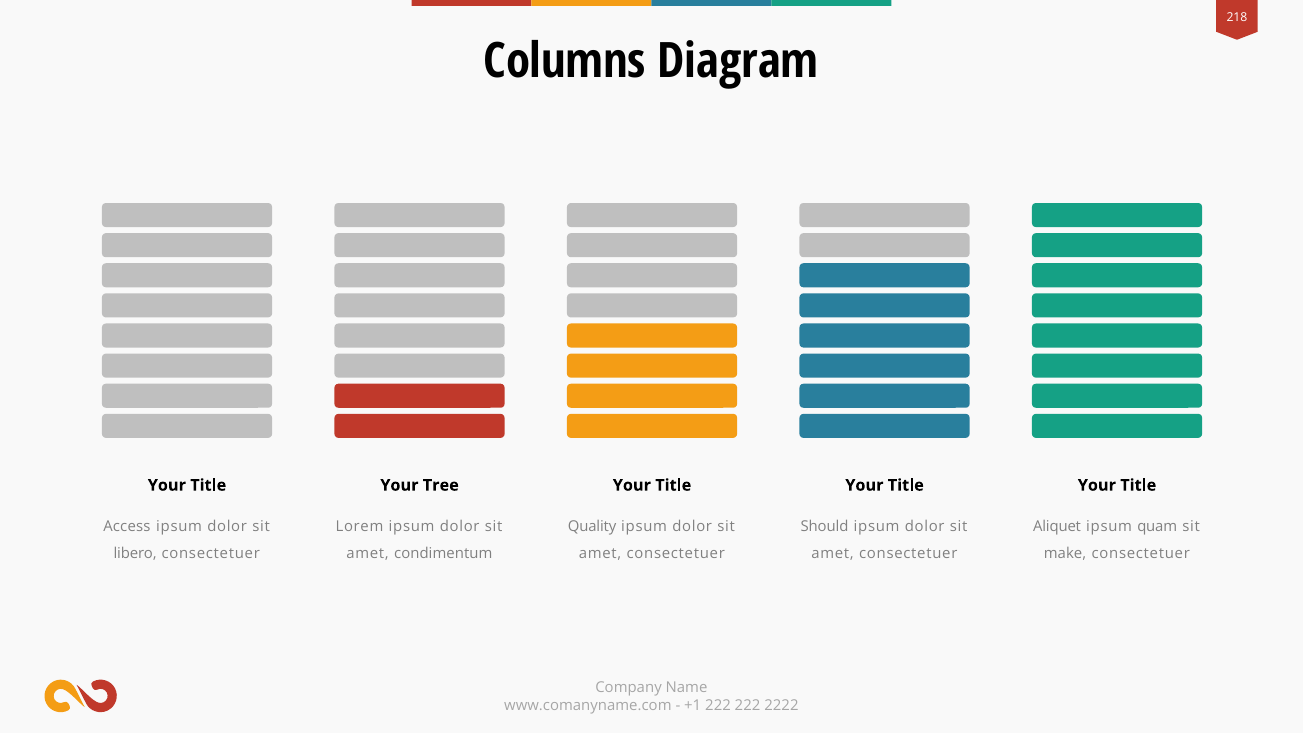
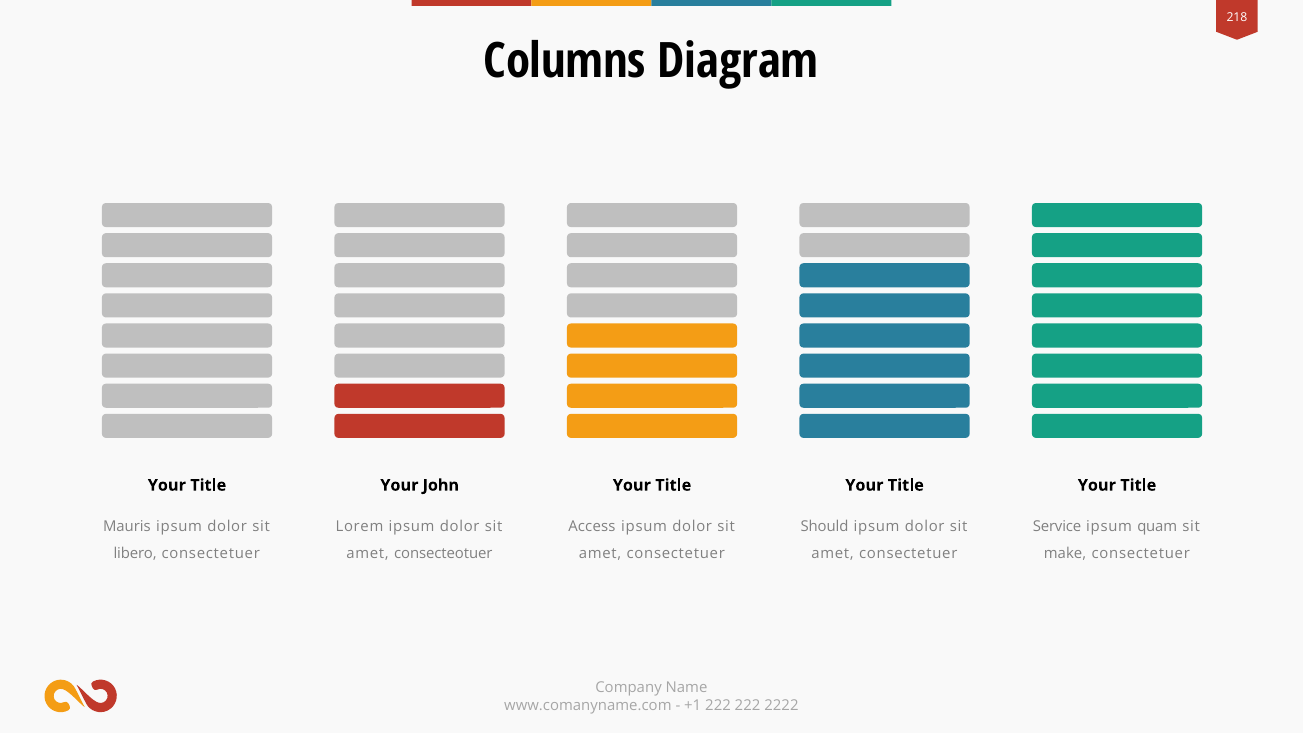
Tree: Tree -> John (441, 485)
Access: Access -> Mauris (127, 526)
Quality: Quality -> Access (592, 526)
Aliquet: Aliquet -> Service (1057, 526)
condimentum: condimentum -> consecteotuer (443, 553)
